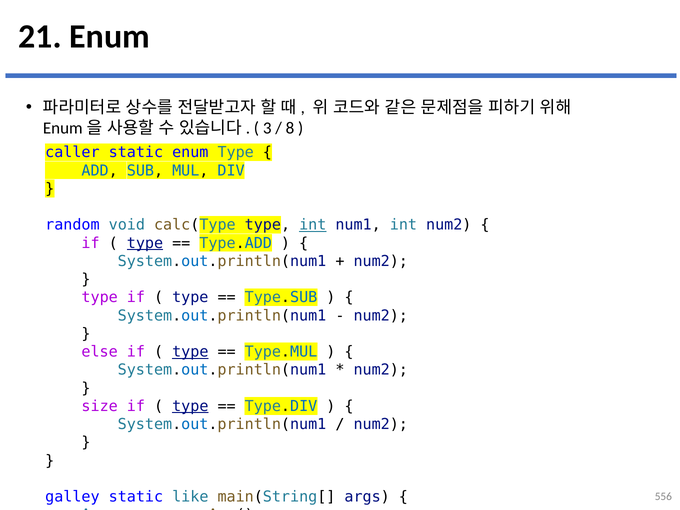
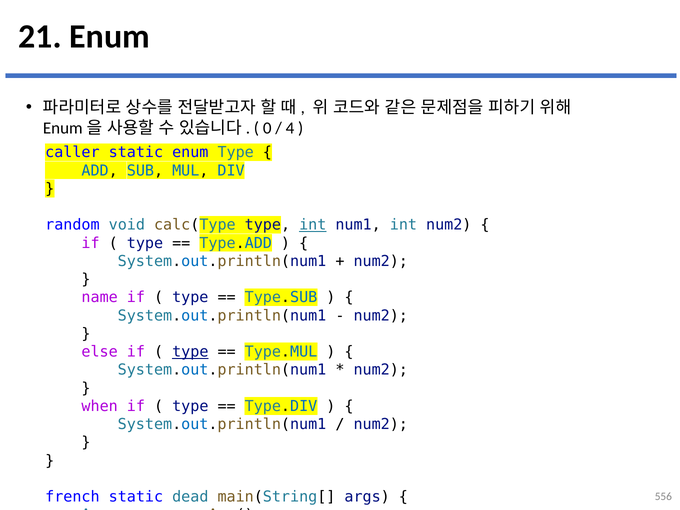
3: 3 -> 0 (267, 128)
8: 8 -> 4 (290, 128)
type underline: present -> none (145, 243)
type: type -> name (100, 297)
size: size -> when (100, 406)
type underline: present -> none (190, 406)
galley: galley -> french (72, 497)
like: like -> dead (190, 497)
